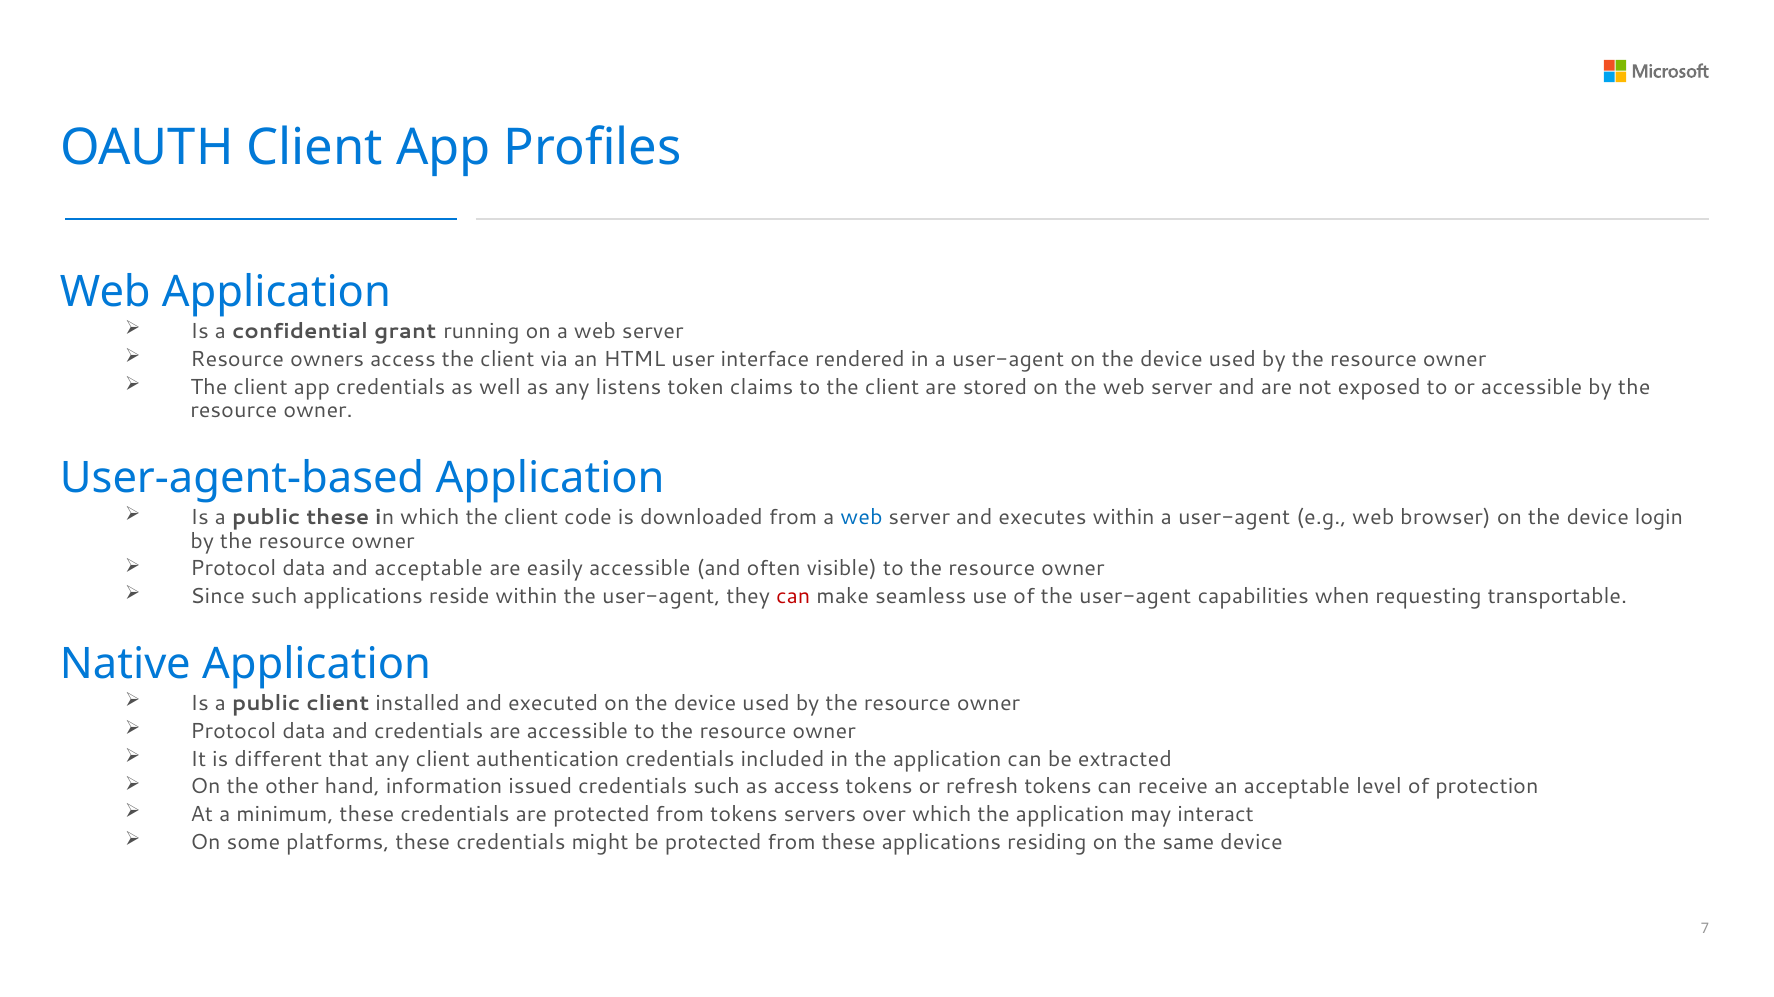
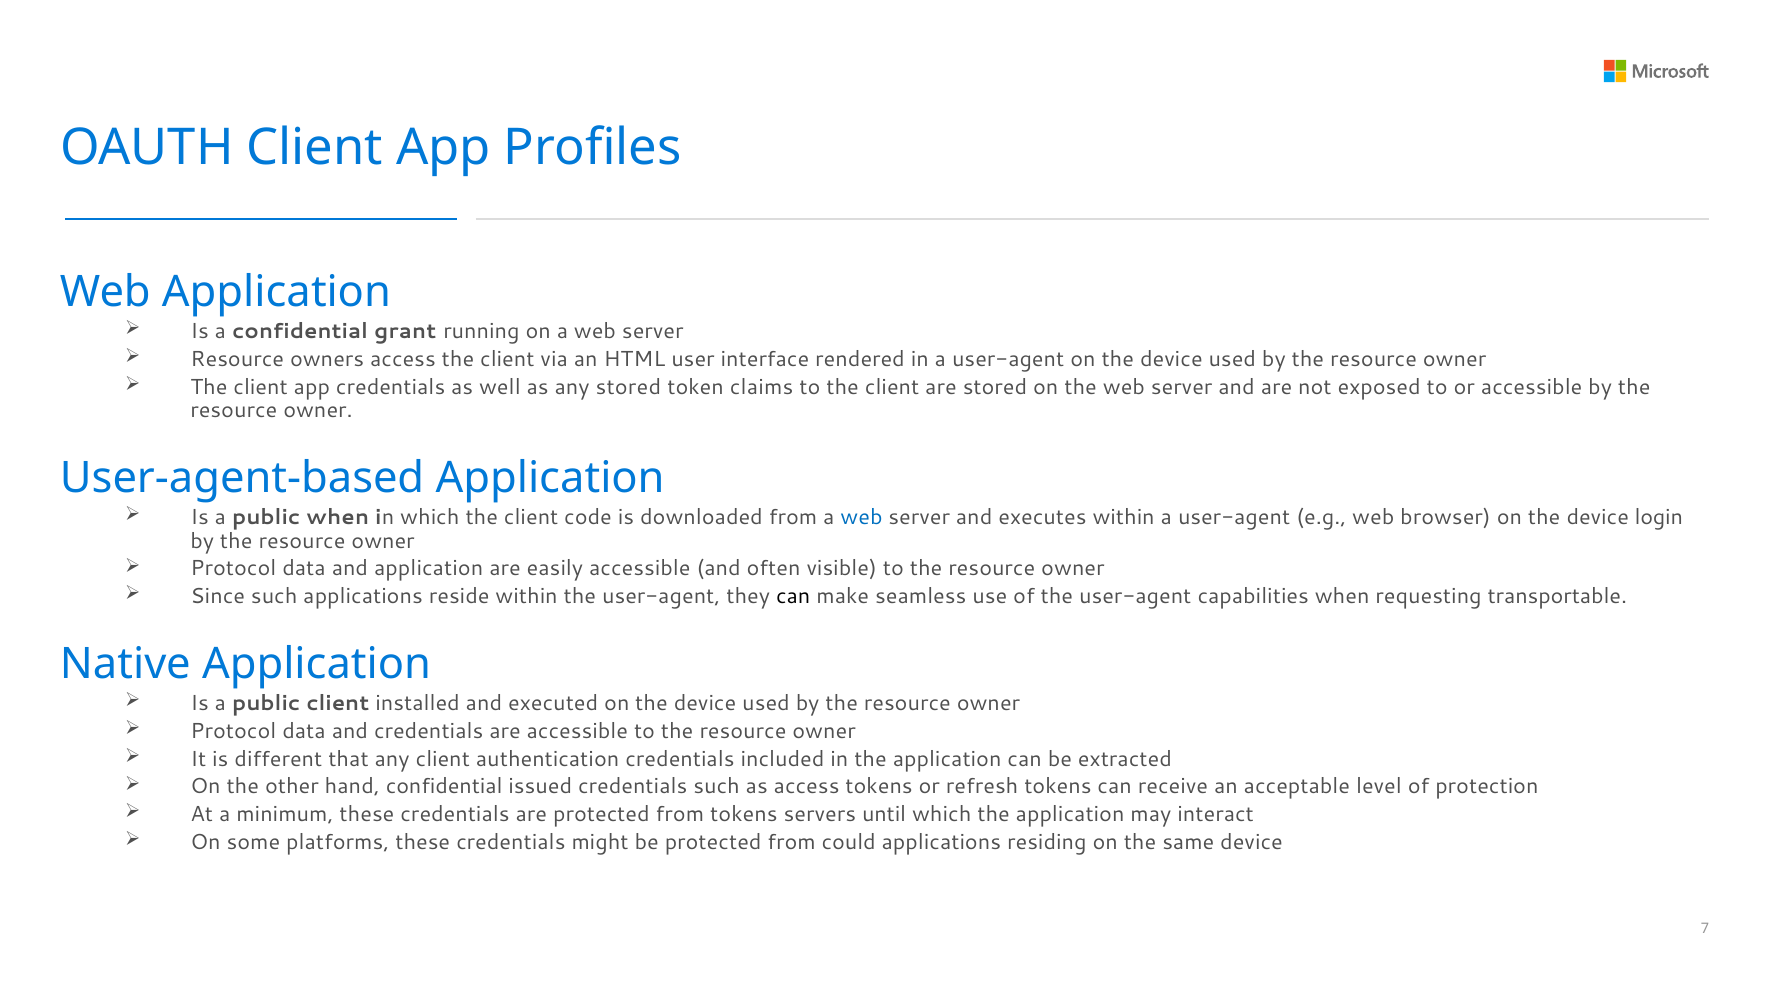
any listens: listens -> stored (628, 387)
public these: these -> when (338, 518)
and acceptable: acceptable -> application (429, 569)
can colour: red -> black (793, 597)
hand information: information -> confidential (444, 787)
over: over -> until (884, 815)
from these: these -> could (849, 843)
